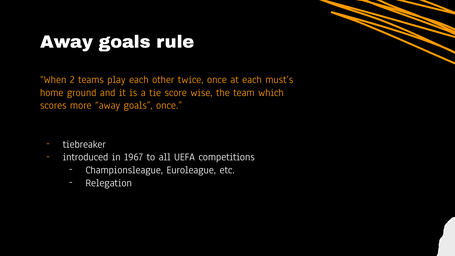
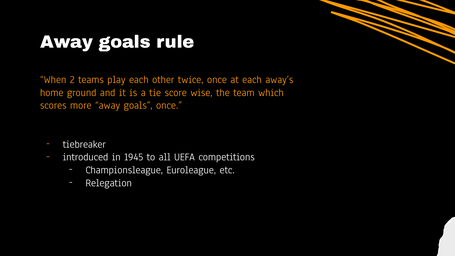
must’s: must’s -> away’s (279, 80)
1967: 1967 -> 1945 (134, 157)
